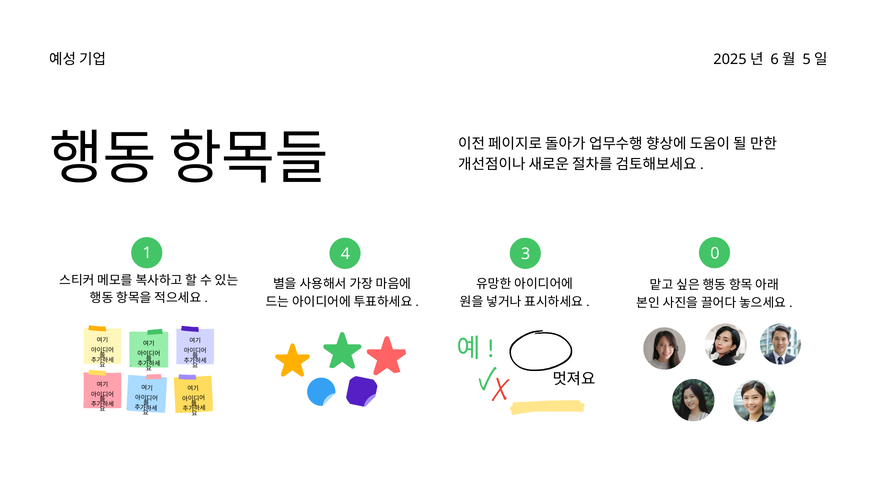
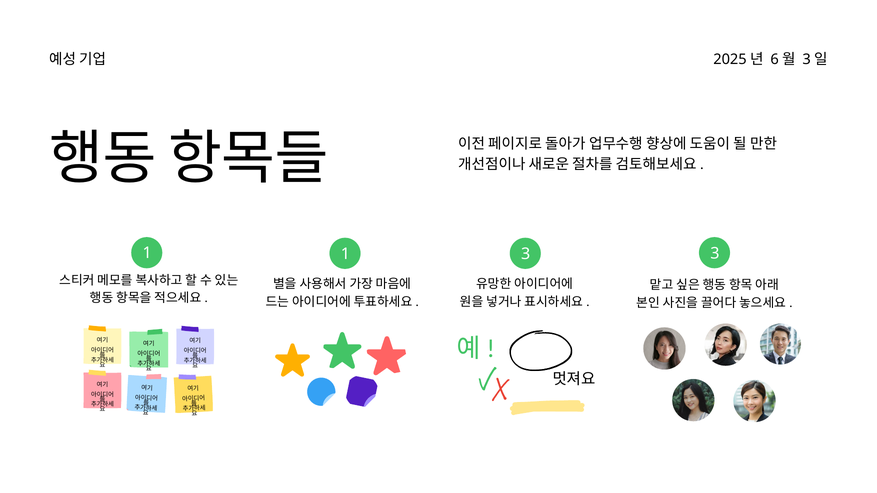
5: 5 -> 3 (807, 59)
1 4: 4 -> 1 (345, 254)
3 0: 0 -> 3 (715, 253)
